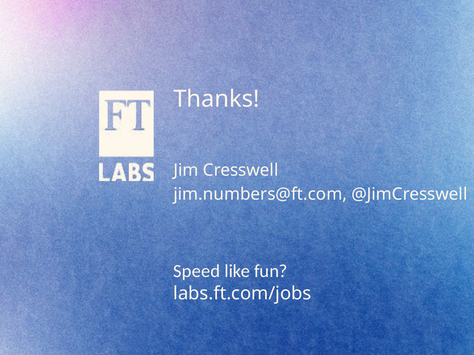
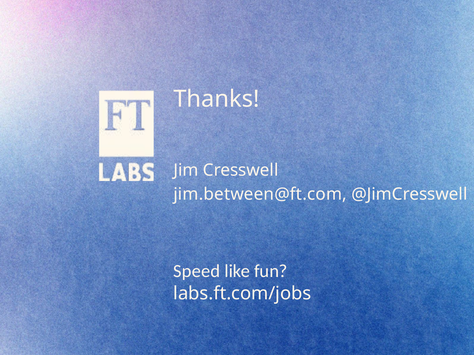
jim.numbers@ft.com: jim.numbers@ft.com -> jim.between@ft.com (260, 195)
